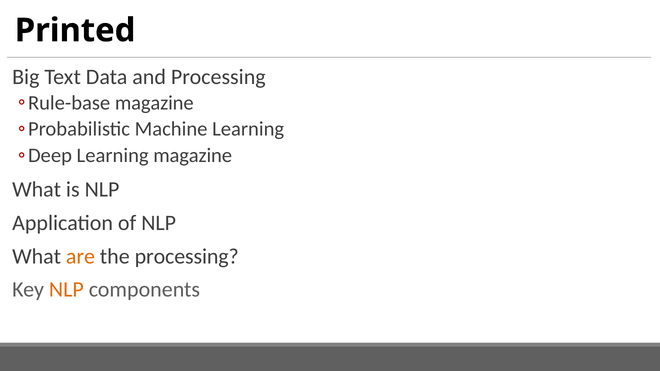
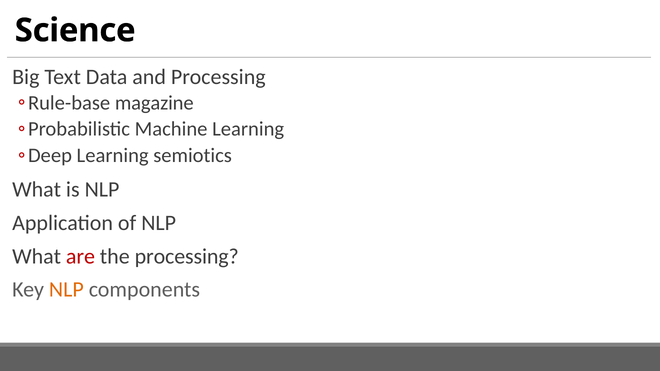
Printed: Printed -> Science (75, 30)
Learning magazine: magazine -> semiotics (193, 156)
are colour: orange -> red (80, 257)
